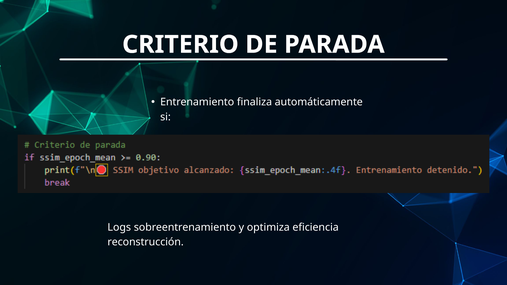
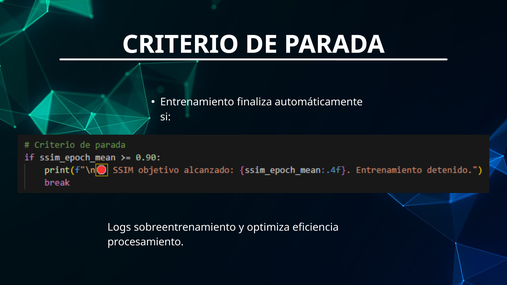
reconstrucción: reconstrucción -> procesamiento (146, 242)
